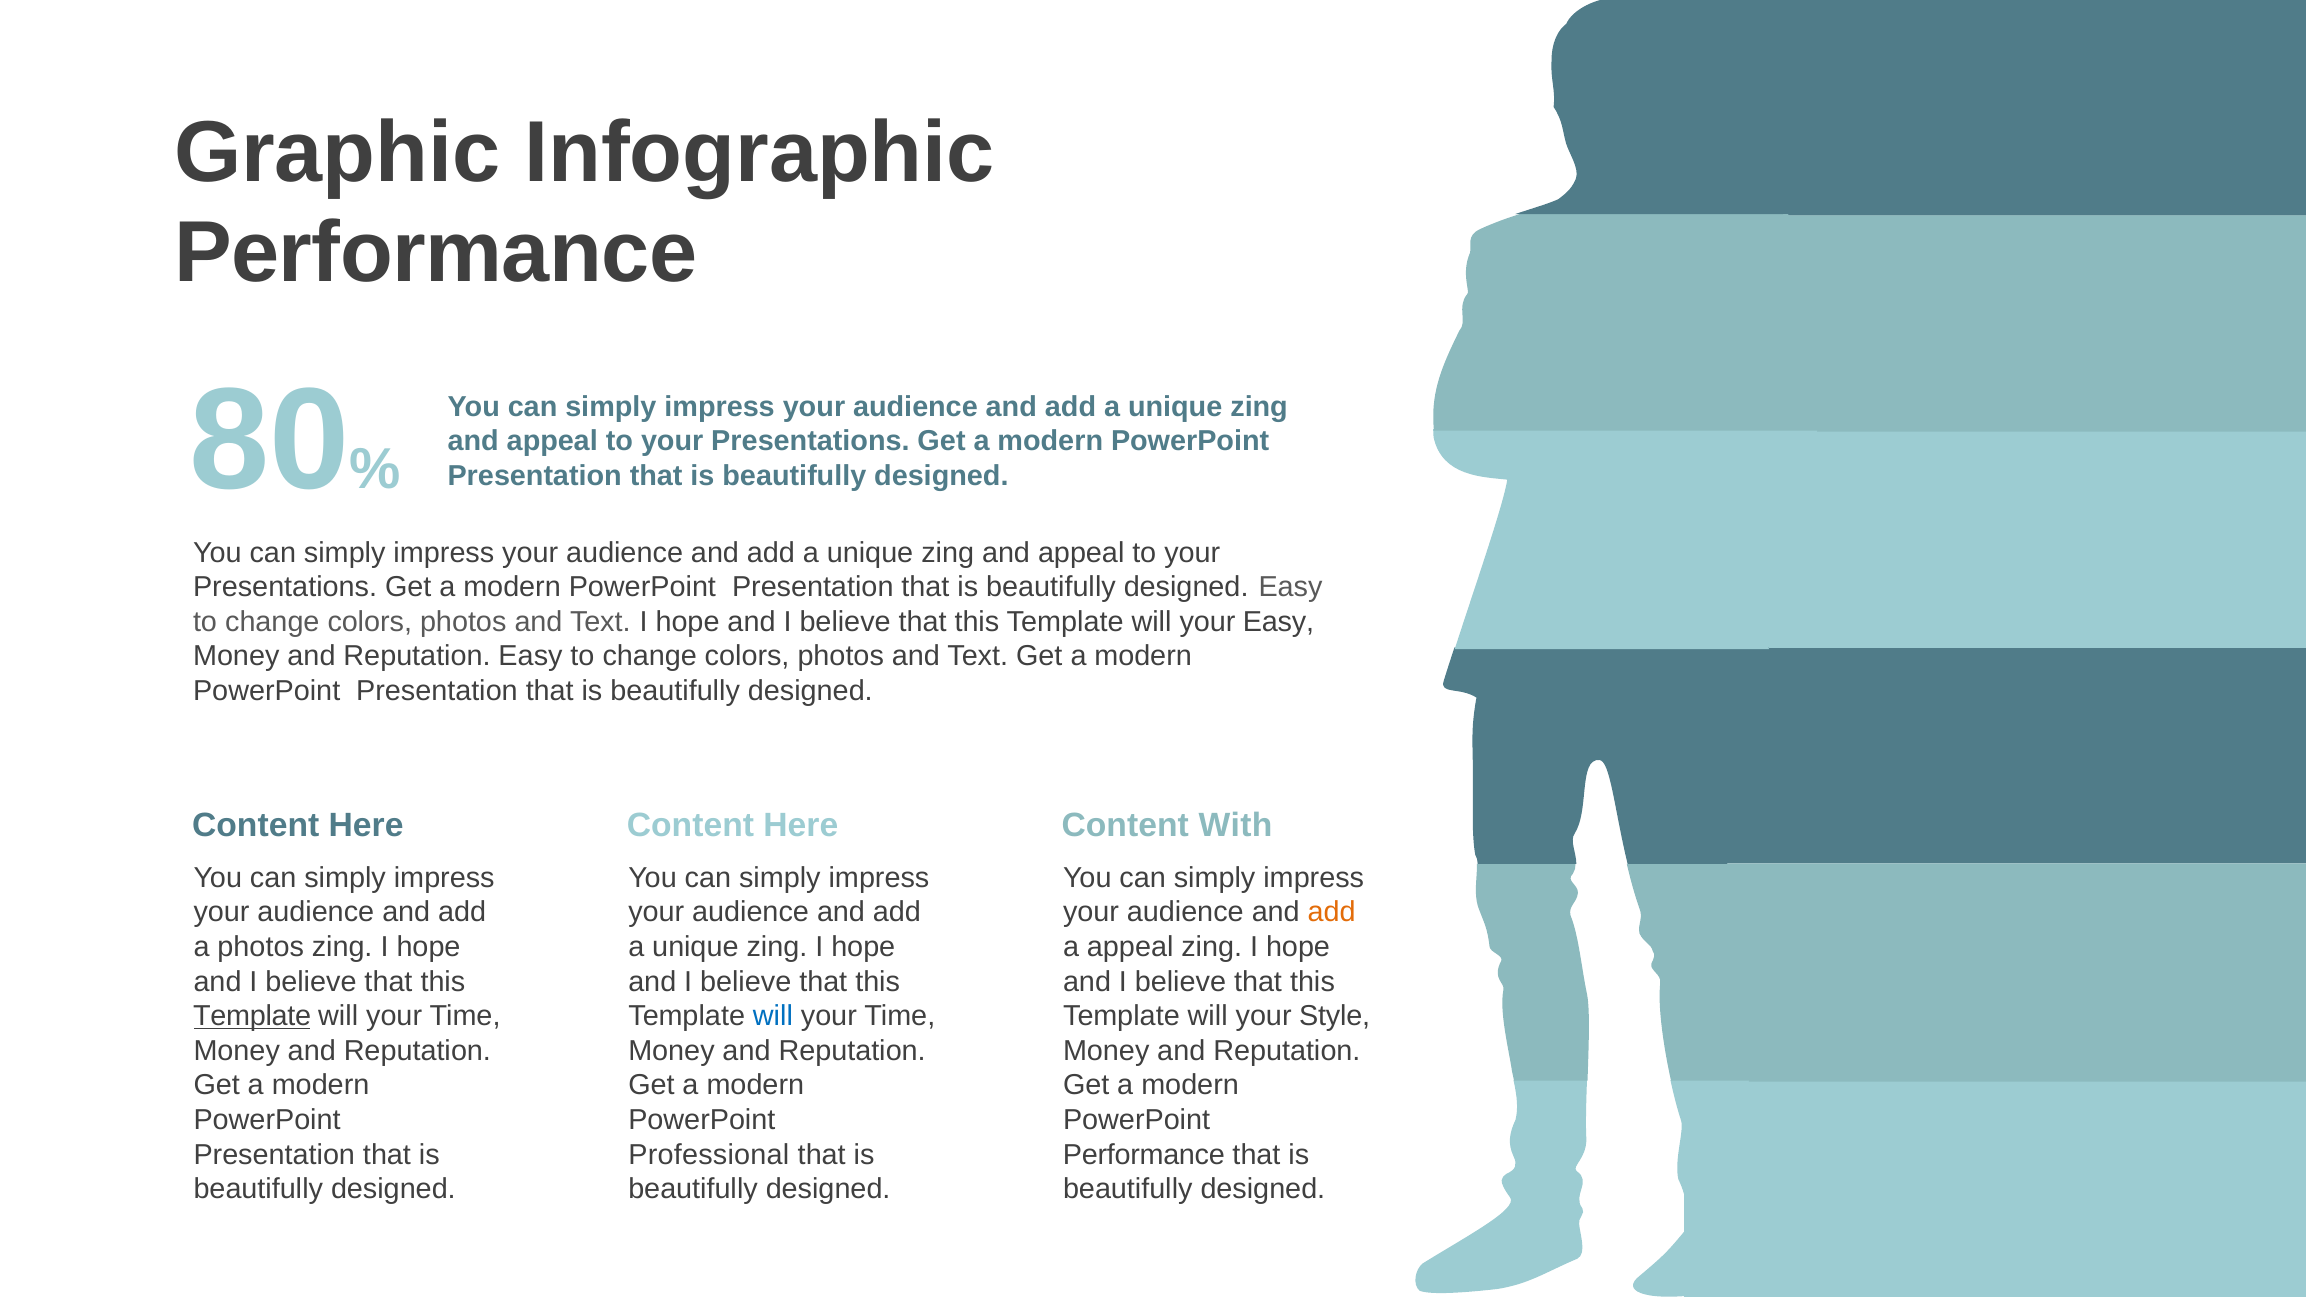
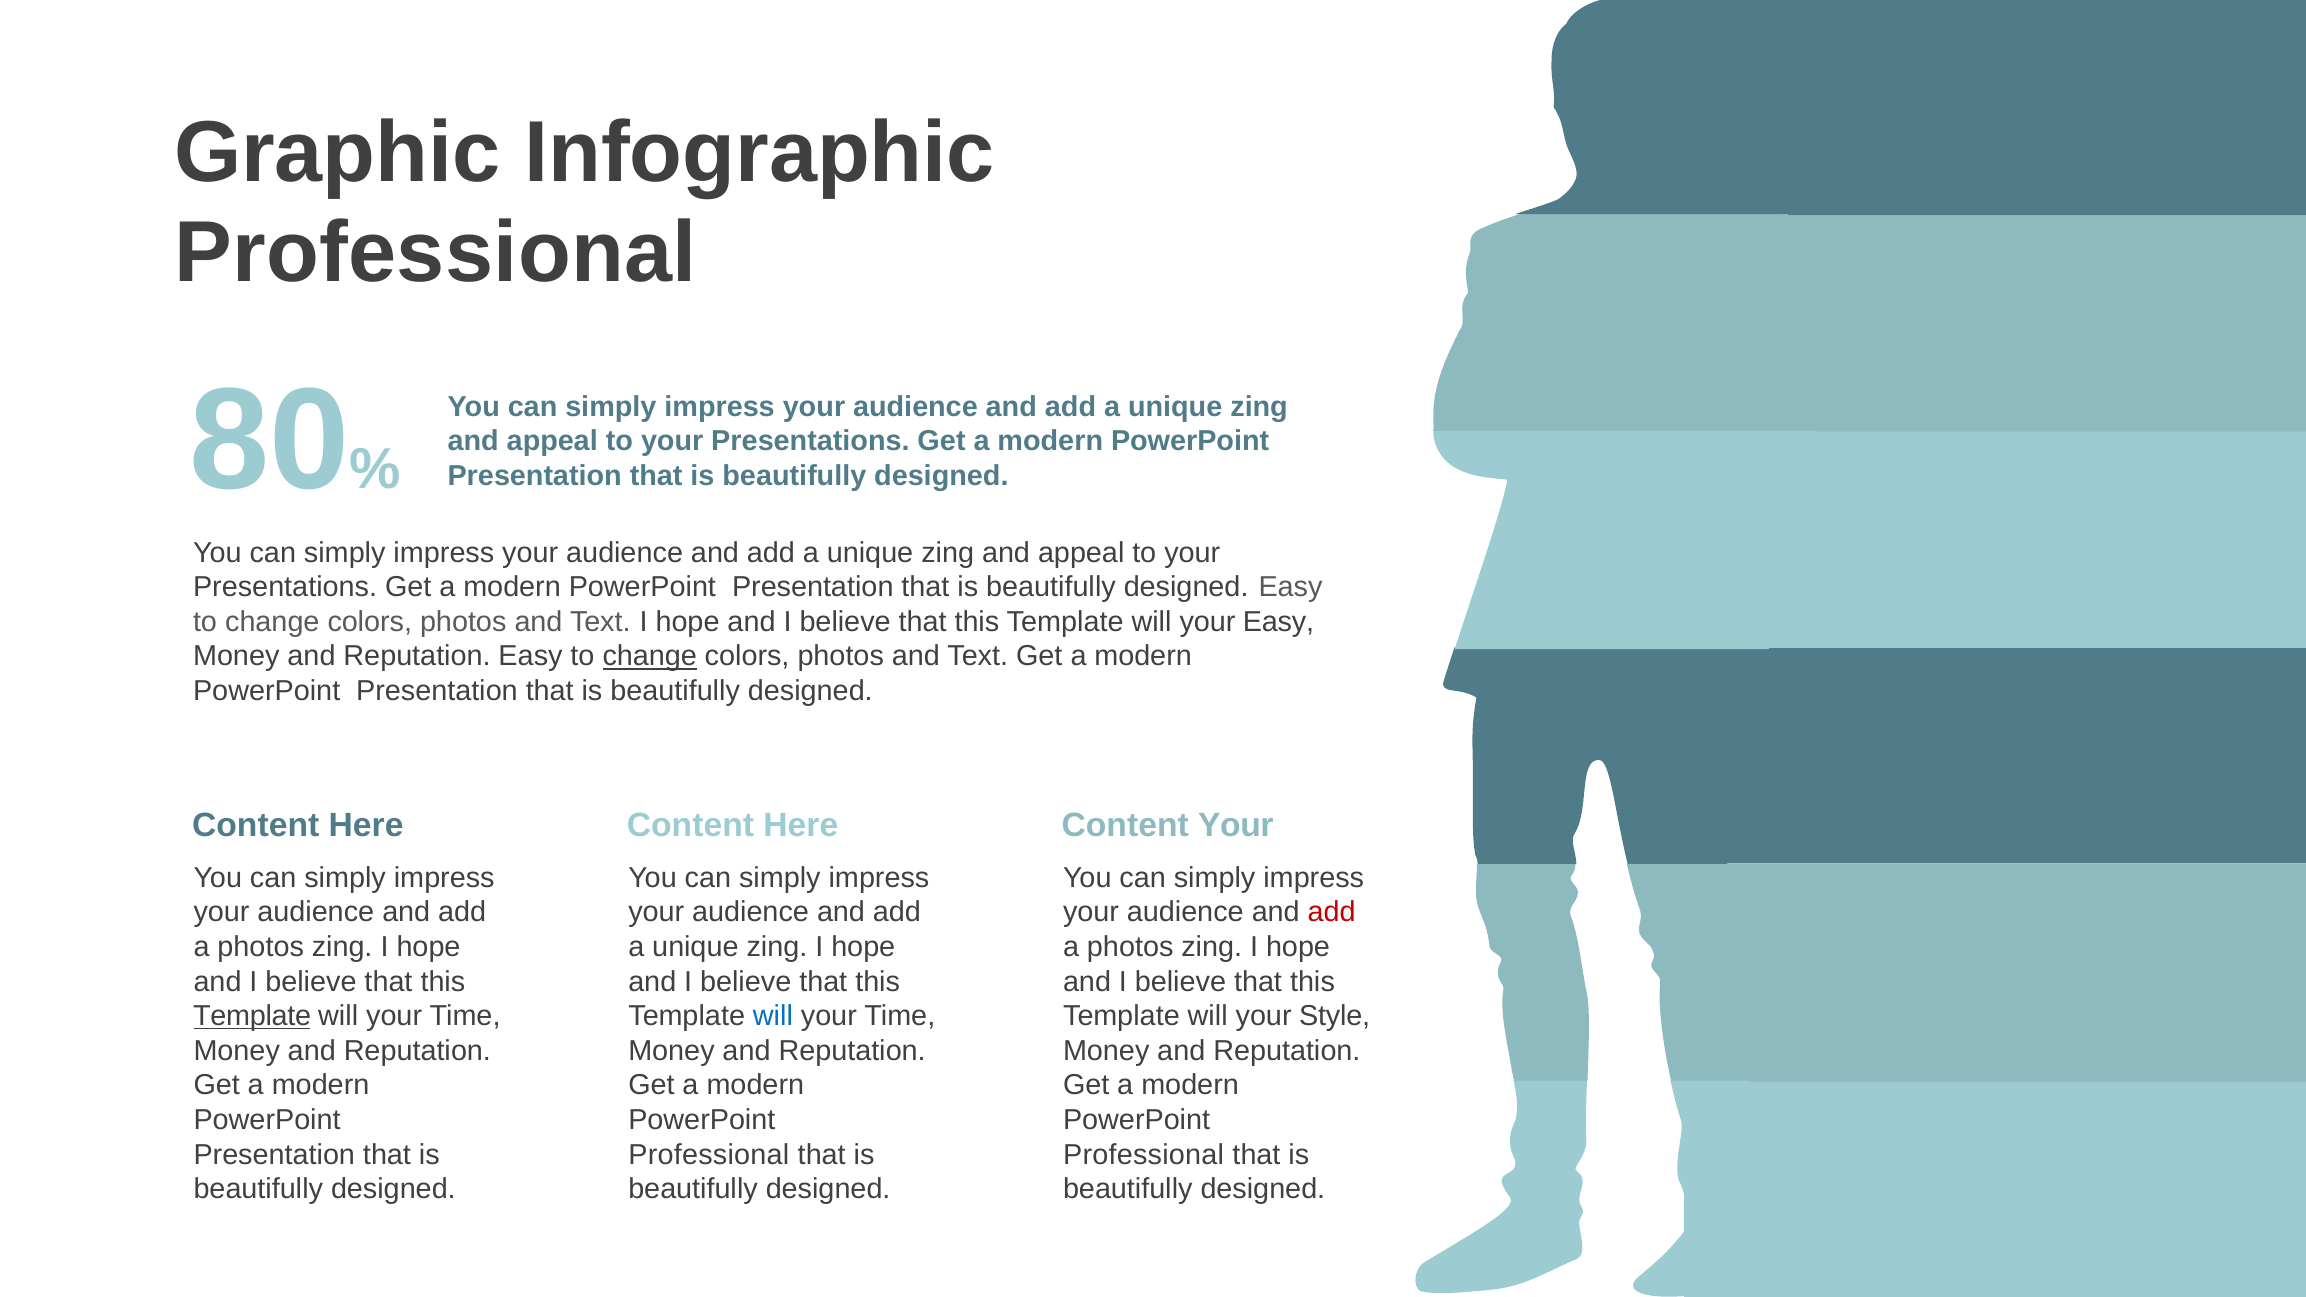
Performance: Performance -> Professional (435, 253)
change underline: none -> present (650, 656)
Content With: With -> Your (1236, 825)
add colour: orange -> red (1332, 913)
appeal: appeal -> photos (1130, 947)
Performance: Performance -> Professional (1144, 1155)
